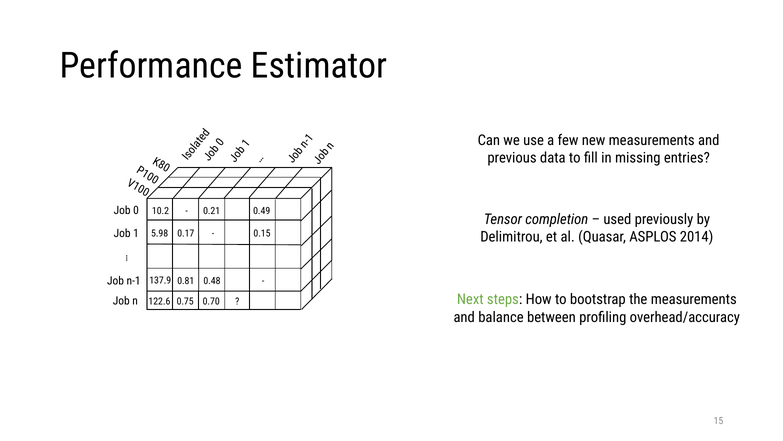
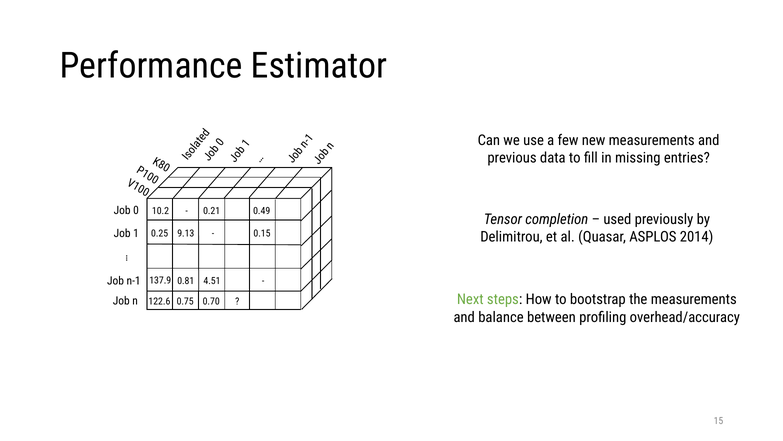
5.98: 5.98 -> 0.25 (160, 233)
0.17: 0.17 -> 9.13 (186, 233)
0.48: 0.48 -> 4.51 (212, 281)
